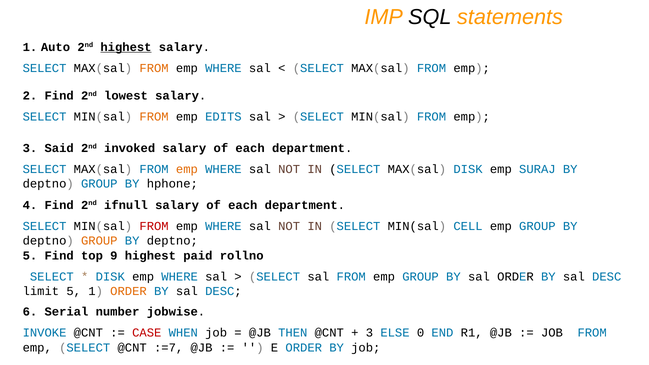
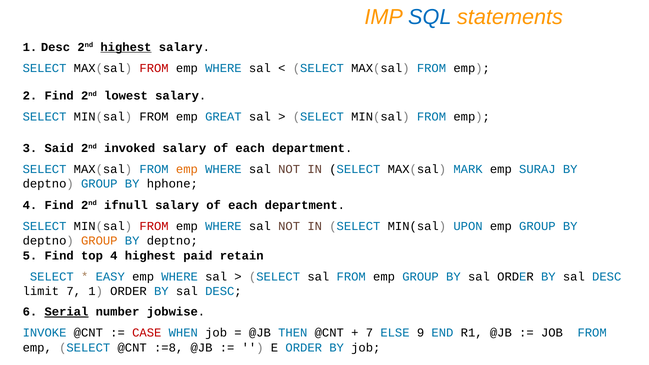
SQL colour: black -> blue (430, 17)
1 Auto: Auto -> Desc (55, 47)
FROM colour: orange -> red (154, 68)
FROM colour: orange -> black (154, 117)
EDITS: EDITS -> GREAT (223, 117)
MAX(sal DISK: DISK -> MARK (468, 169)
CELL: CELL -> UPON (468, 226)
top 9: 9 -> 4 (114, 256)
rollno: rollno -> retain (242, 256)
DISK: DISK -> EASY (110, 277)
limit 5: 5 -> 7 (74, 291)
ORDER colour: orange -> black (128, 291)
Serial underline: none -> present (66, 312)
3: 3 -> 7 (369, 333)
0: 0 -> 9 (421, 333)
:=7: :=7 -> :=8 (169, 348)
